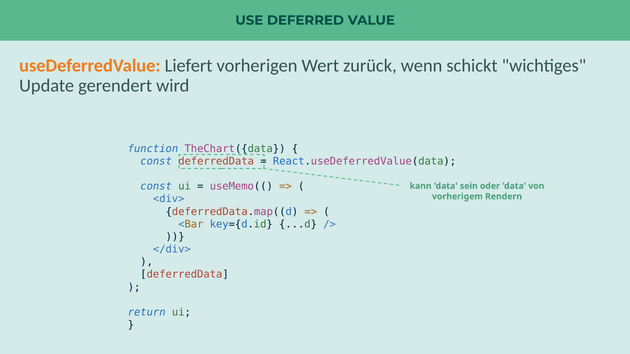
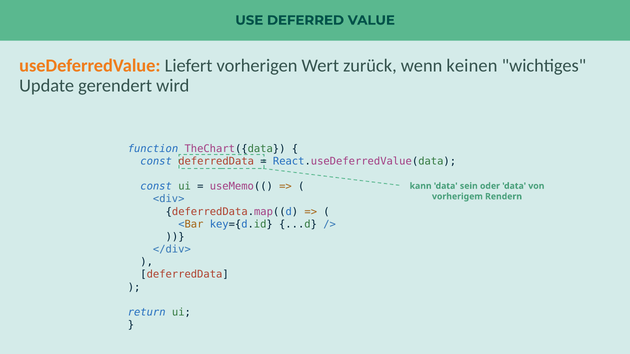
schickt: schickt -> keinen (472, 66)
